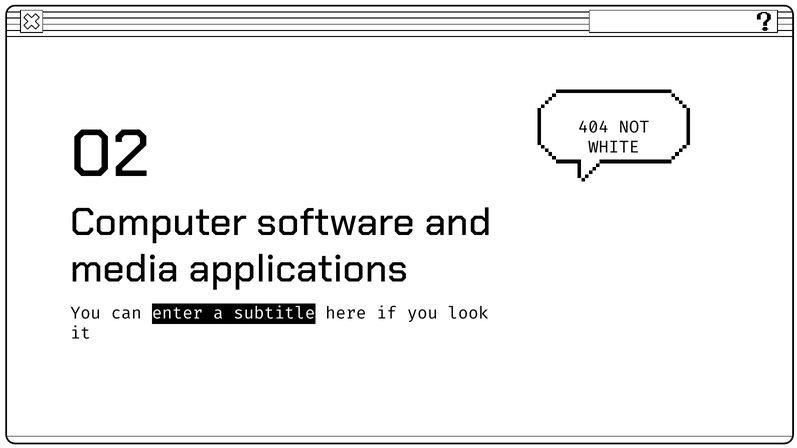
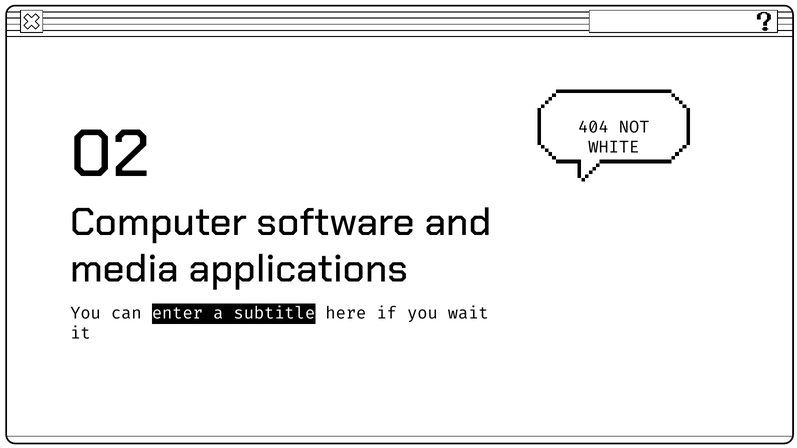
look: look -> wait (468, 314)
